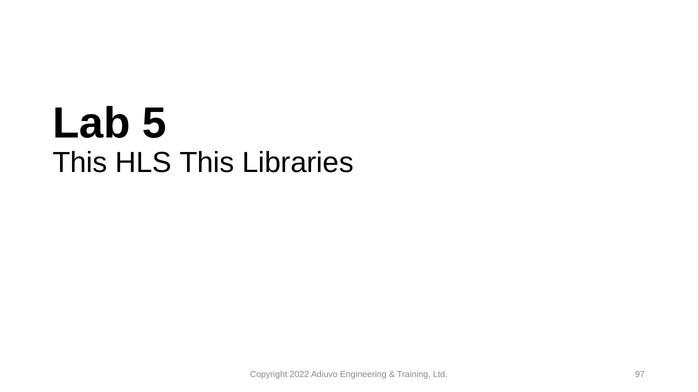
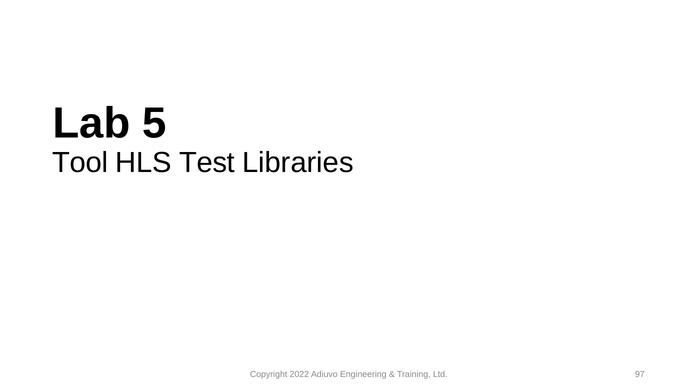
This: This -> Tool (80, 163)
HLS This: This -> Test (207, 163)
